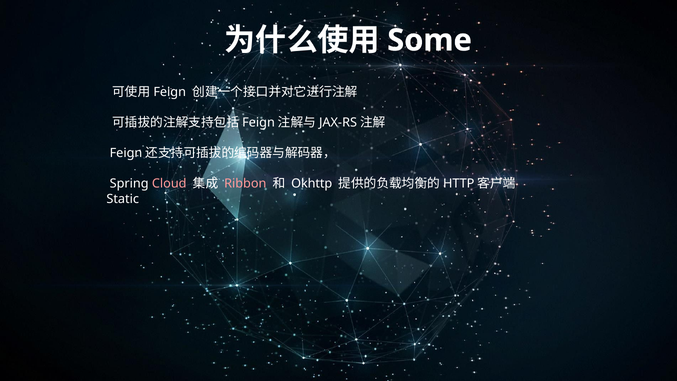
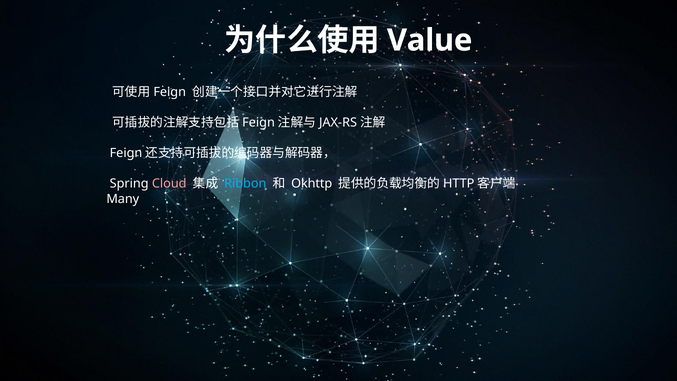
Some: Some -> Value (430, 40)
Ribbon colour: pink -> light blue (245, 184)
Static: Static -> Many (123, 199)
